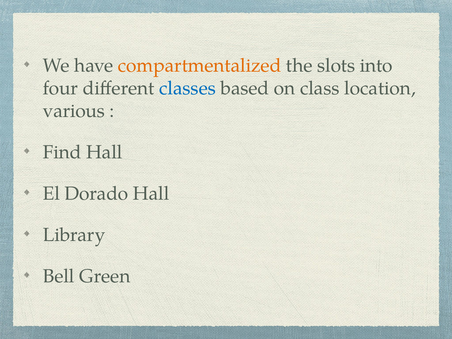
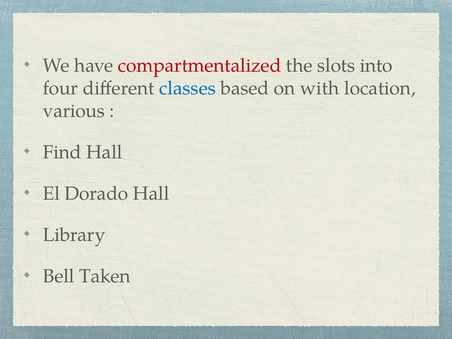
compartmentalized colour: orange -> red (200, 65)
class: class -> with (320, 88)
Green: Green -> Taken (105, 276)
